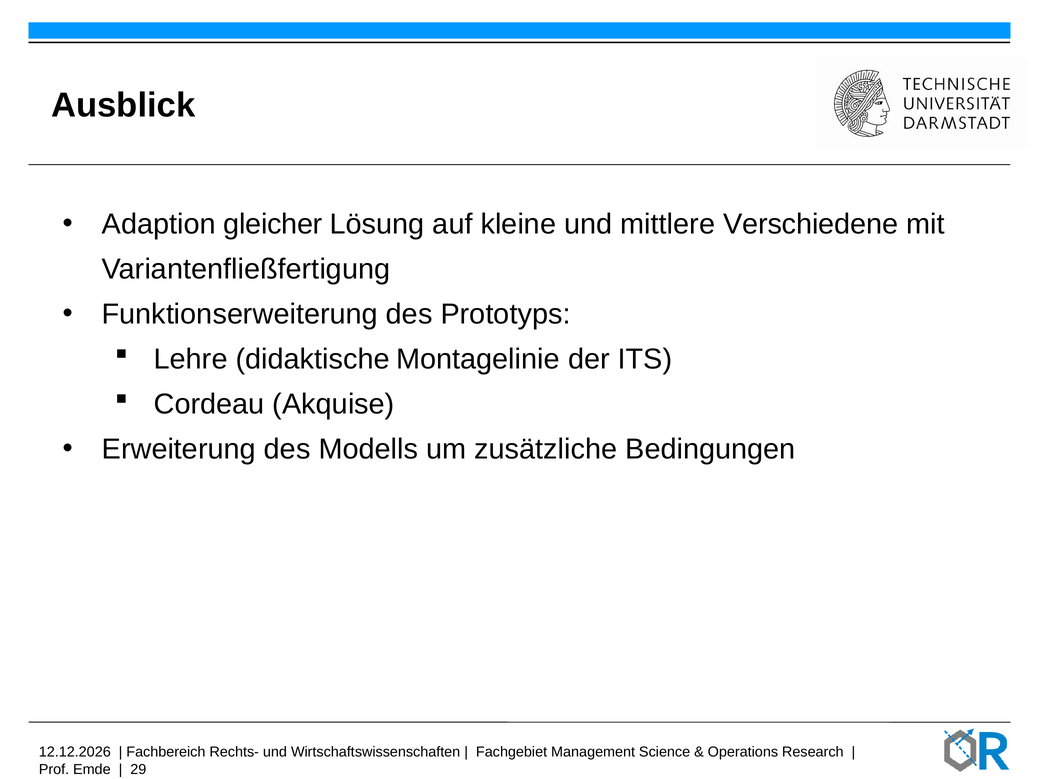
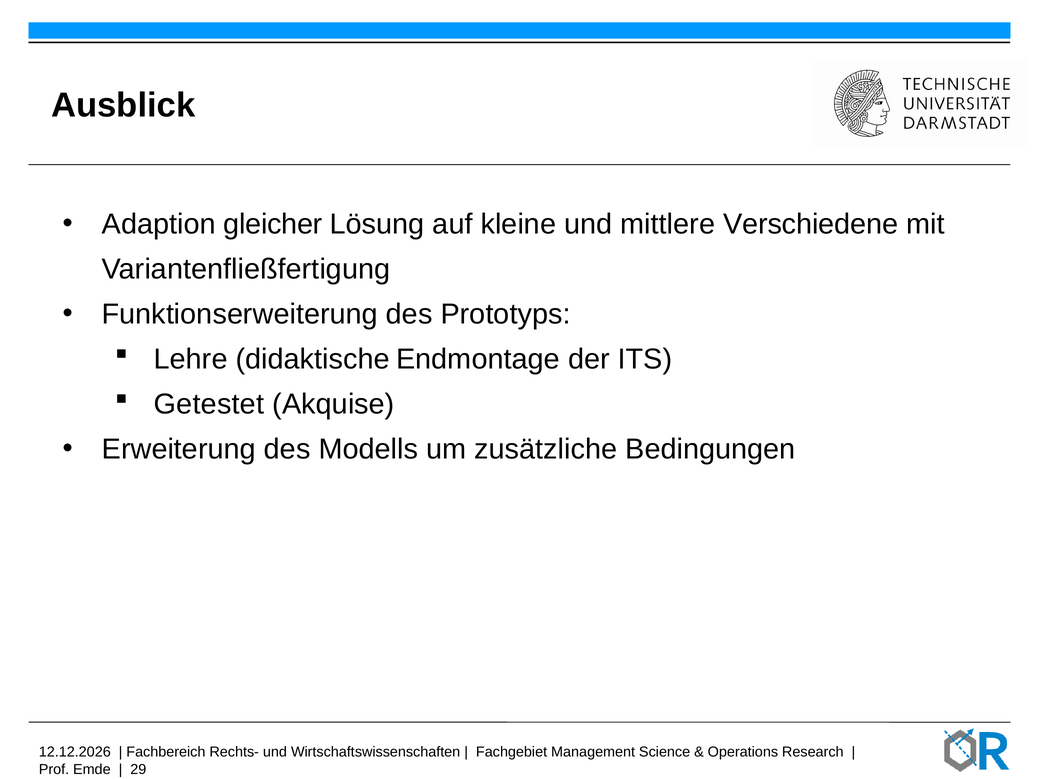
Montagelinie: Montagelinie -> Endmontage (478, 359)
Cordeau: Cordeau -> Getestet (209, 404)
